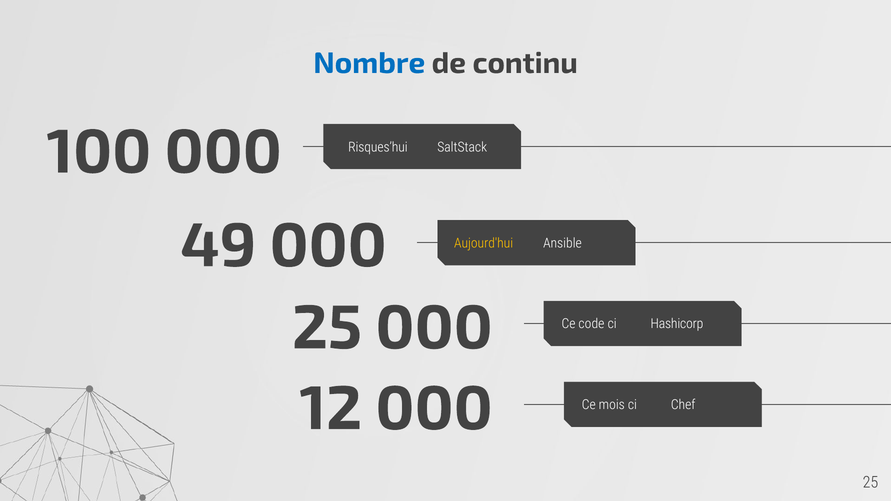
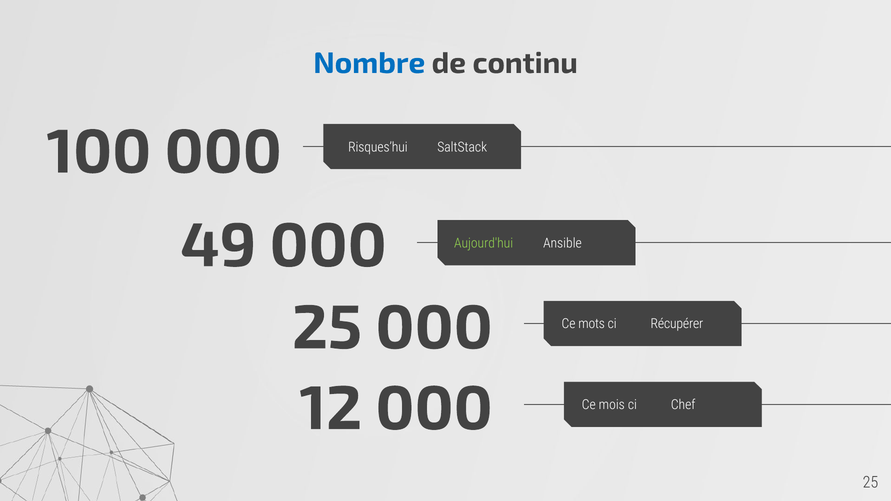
Aujourd'hui colour: yellow -> light green (484, 244)
code: code -> mots (592, 324)
Hashicorp: Hashicorp -> Récupérer (677, 324)
